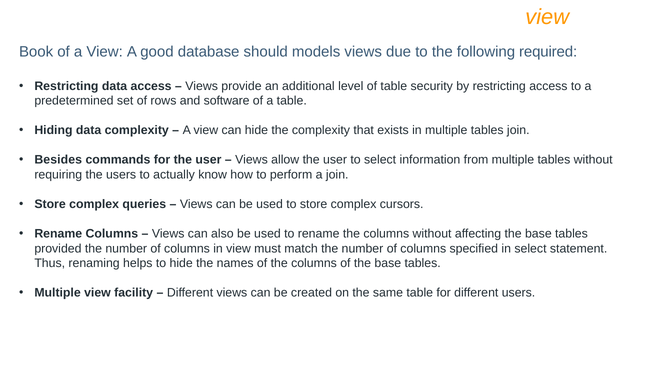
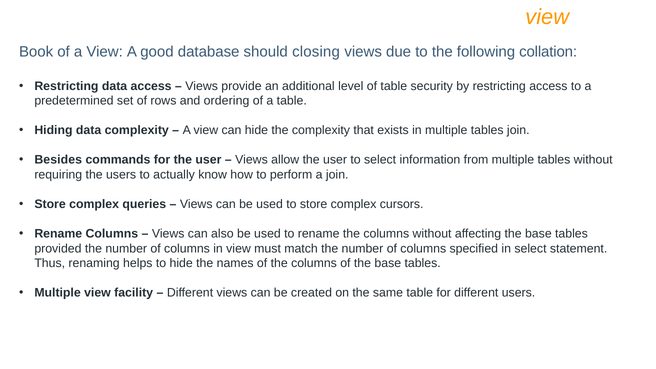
models: models -> closing (316, 52)
required: required -> collation (548, 52)
software: software -> ordering (227, 101)
